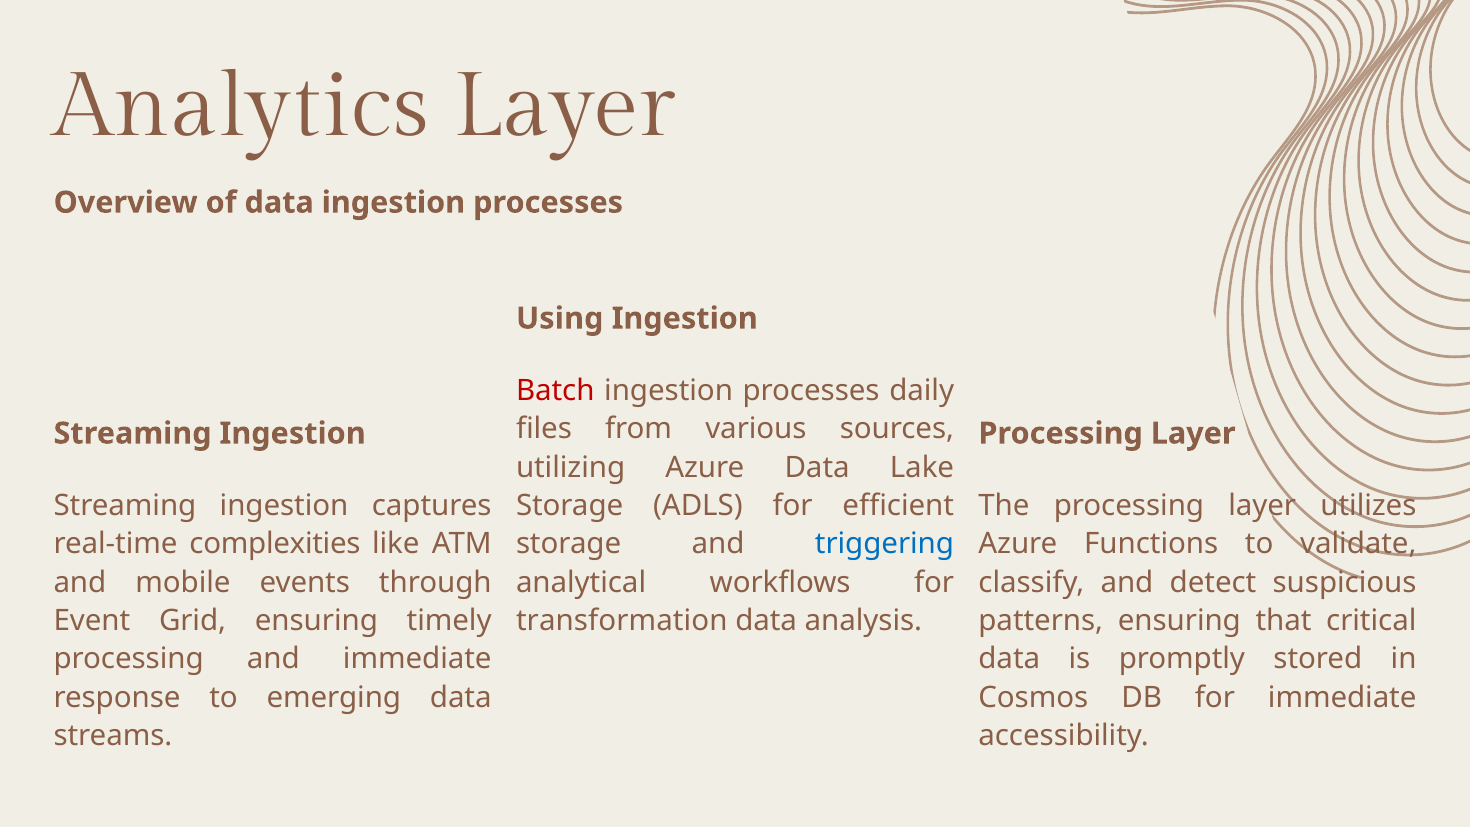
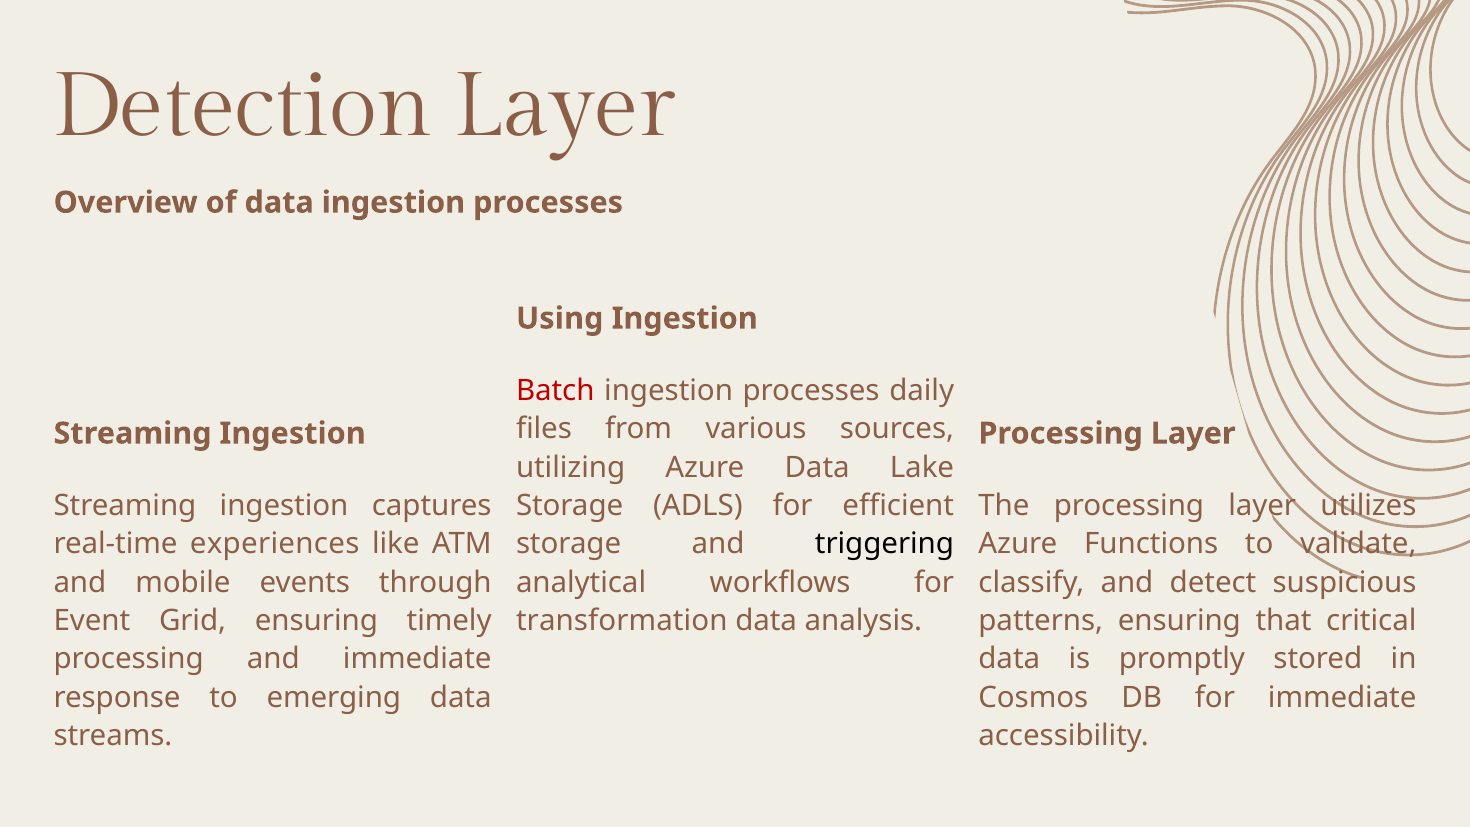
Analytics: Analytics -> Detection (243, 106)
complexities: complexities -> experiences (275, 544)
triggering colour: blue -> black (885, 544)
